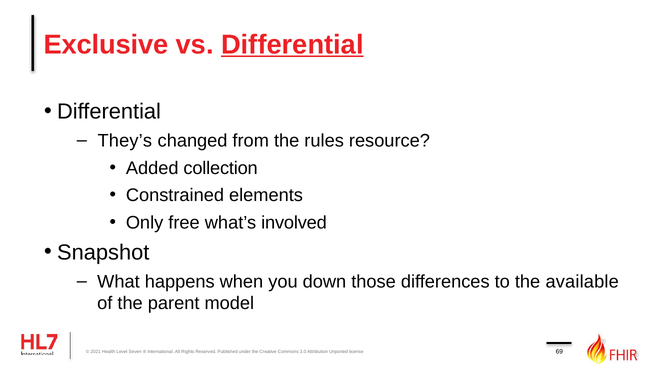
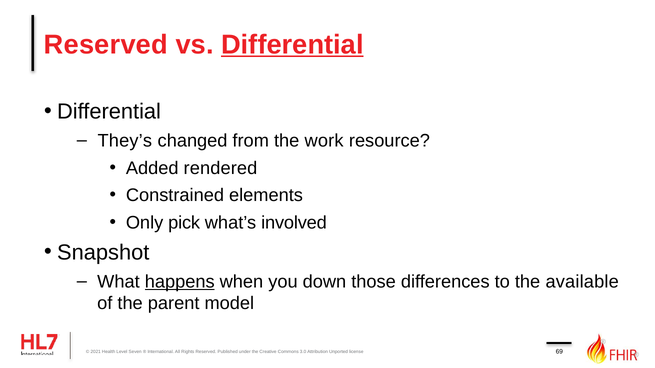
Exclusive: Exclusive -> Reserved (106, 45)
rules: rules -> work (324, 141)
collection: collection -> rendered (220, 168)
free: free -> pick (184, 223)
happens underline: none -> present (180, 282)
